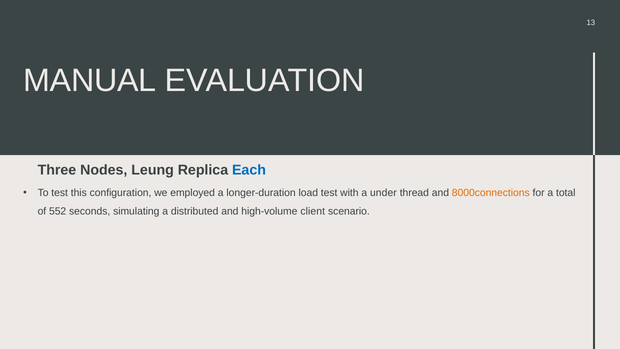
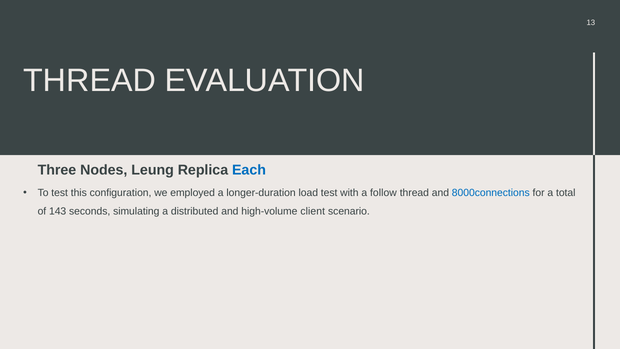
MANUAL: MANUAL -> THREAD (90, 81)
under: under -> follow (383, 193)
8000connections colour: orange -> blue (491, 193)
552: 552 -> 143 (58, 211)
